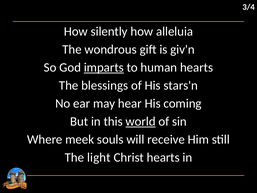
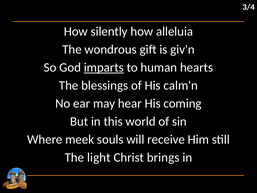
stars'n: stars'n -> calm'n (181, 85)
world underline: present -> none (141, 121)
Christ hearts: hearts -> brings (163, 157)
